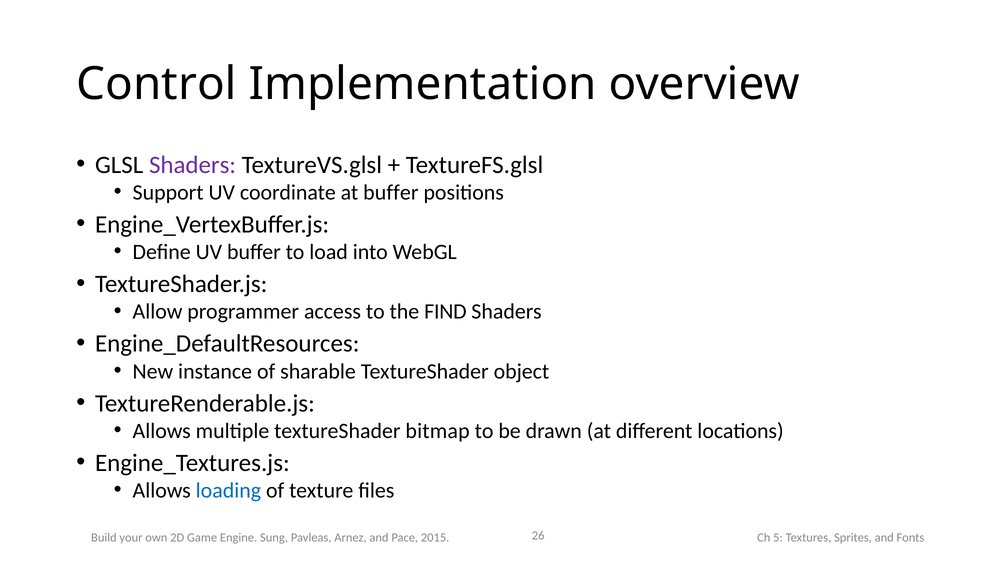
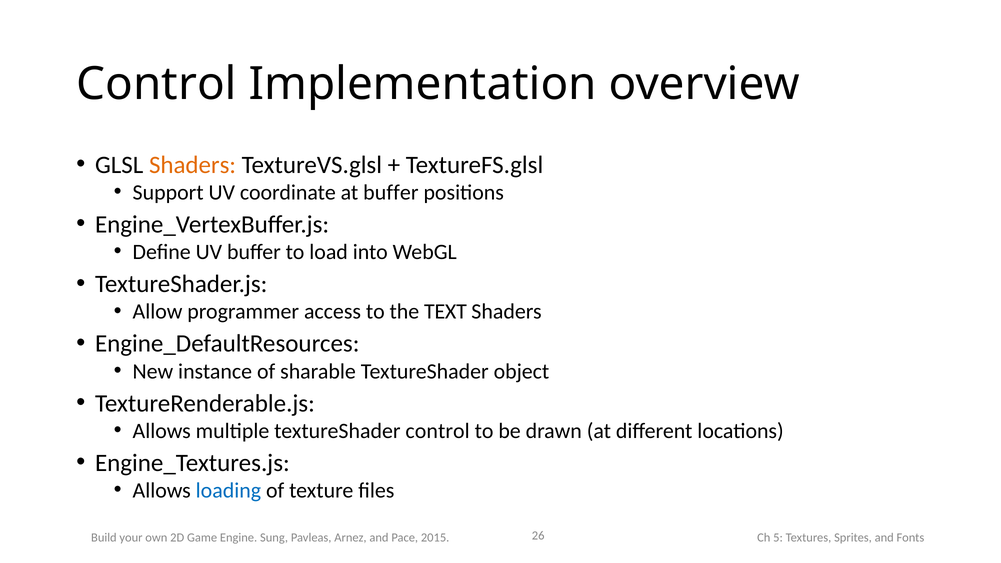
Shaders colour: purple -> orange (193, 165)
FIND: FIND -> TEXT (445, 312)
textureShader bitmap: bitmap -> control (438, 431)
